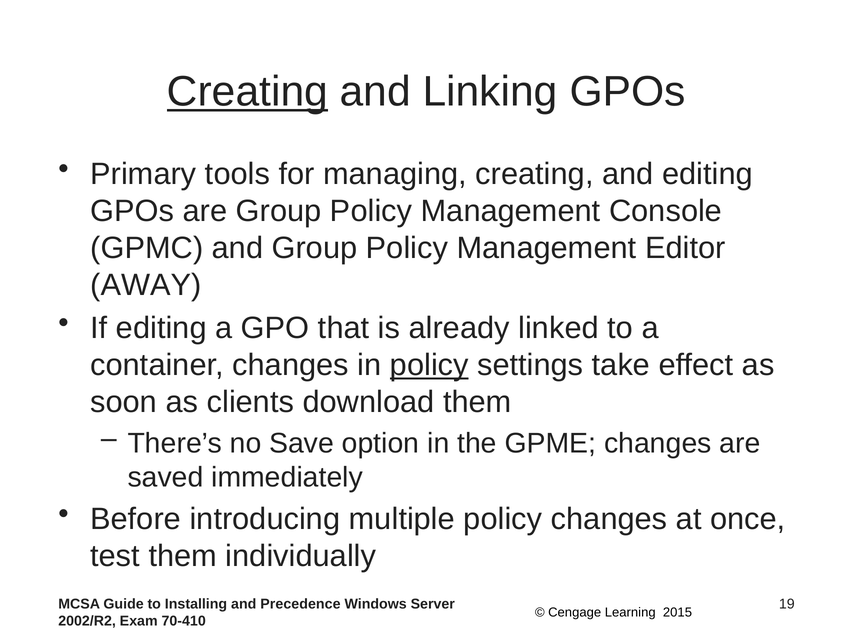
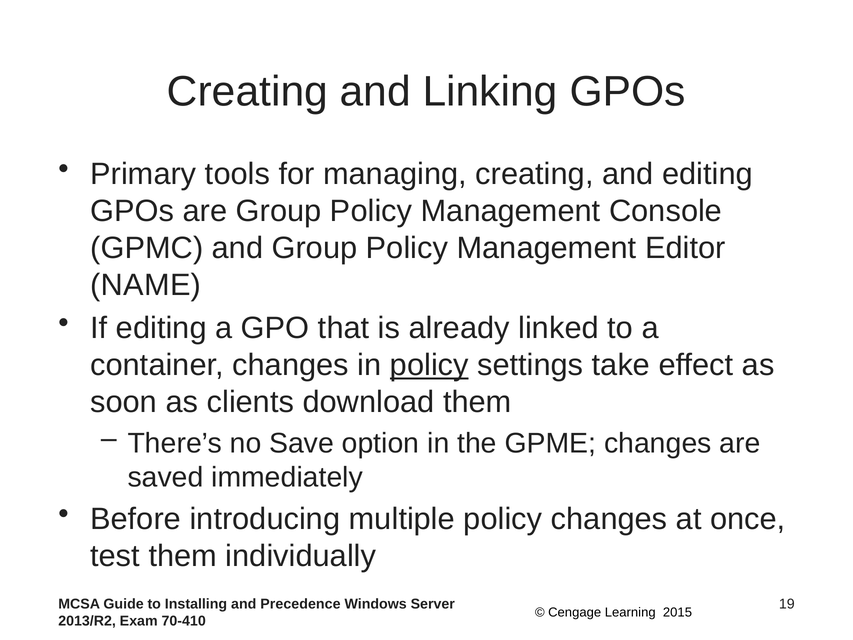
Creating underline: present -> none (247, 92)
AWAY: AWAY -> NAME (146, 285)
2002/R2: 2002/R2 -> 2013/R2 (87, 621)
